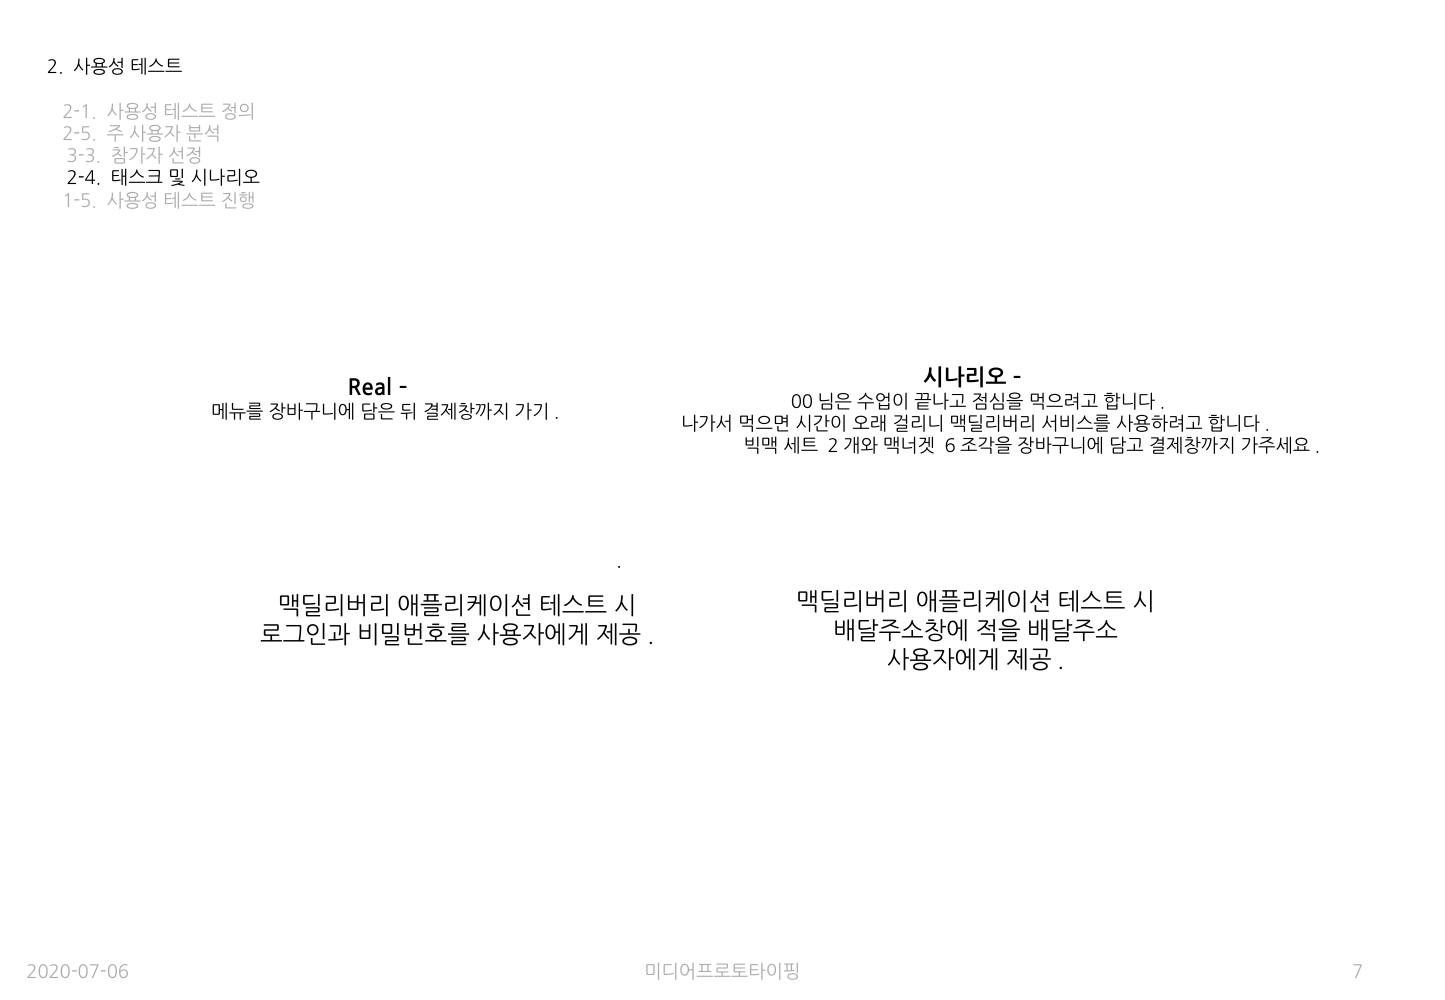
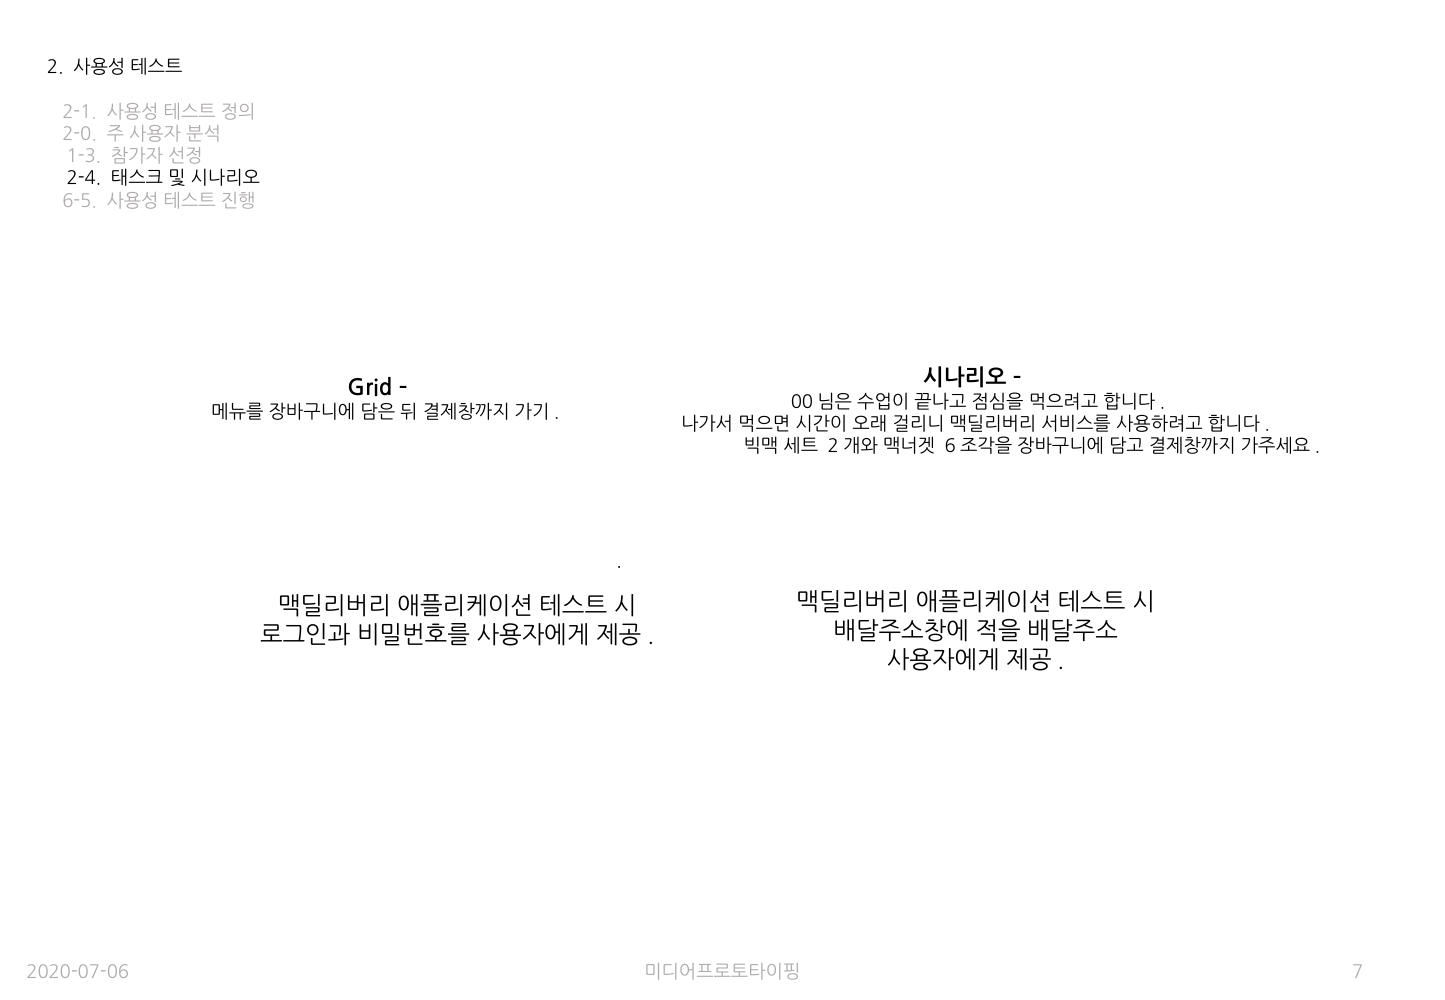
2-5: 2-5 -> 2-0 (80, 134)
3-3: 3-3 -> 1-3 (84, 157)
1-5: 1-5 -> 6-5 (80, 201)
Real: Real -> Grid (370, 388)
